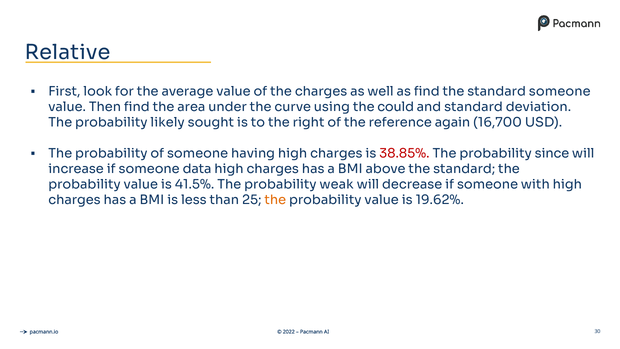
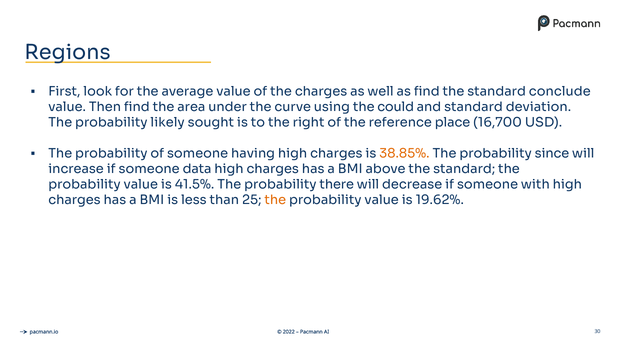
Relative: Relative -> Regions (68, 52)
standard someone: someone -> conclude (560, 92)
again: again -> place (453, 123)
38.85% colour: red -> orange (404, 154)
weak: weak -> there (337, 185)
